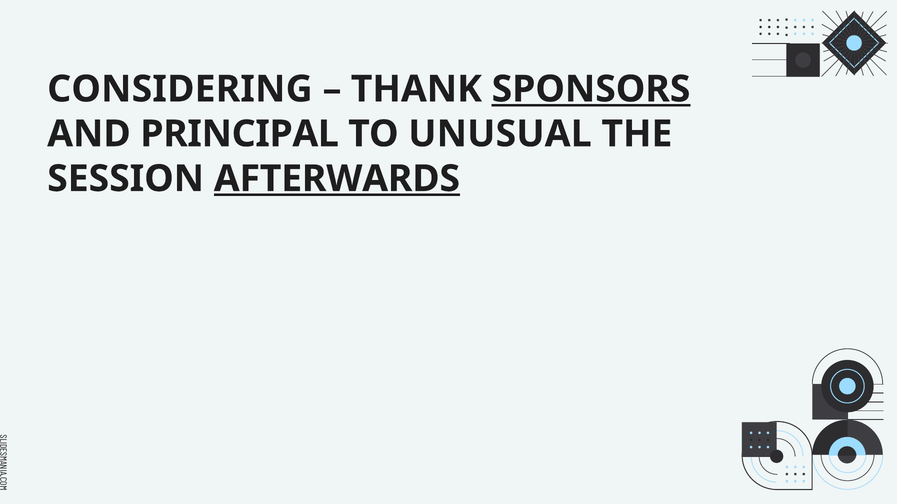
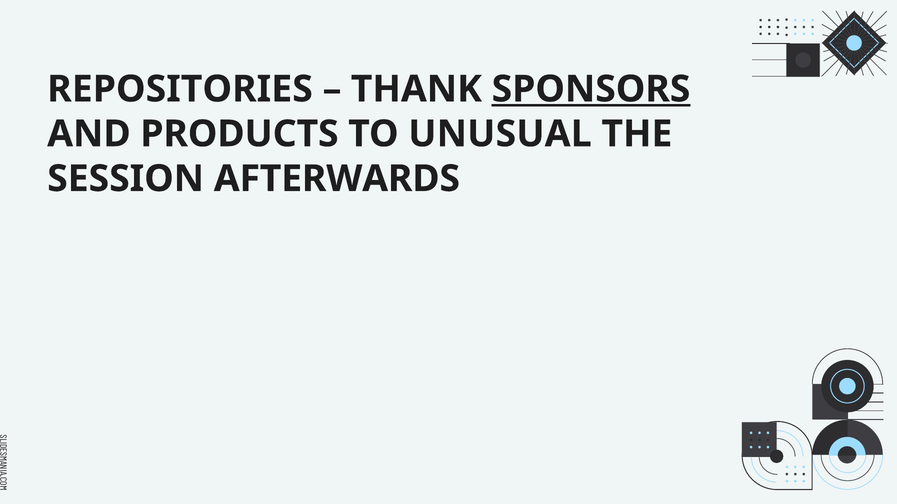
CONSIDERING: CONSIDERING -> REPOSITORIES (180, 89)
PRINCIPAL: PRINCIPAL -> PRODUCTS (239, 134)
AFTERWARDS underline: present -> none (337, 179)
